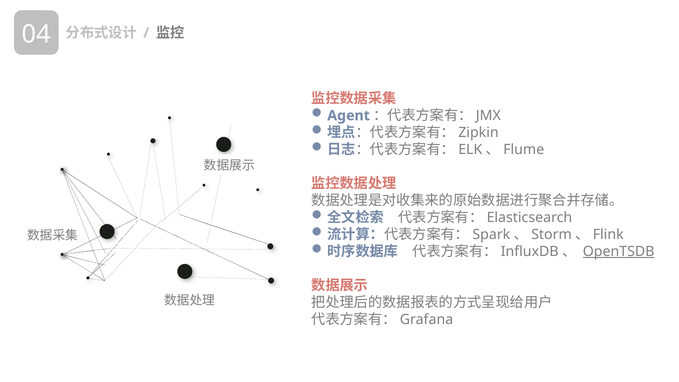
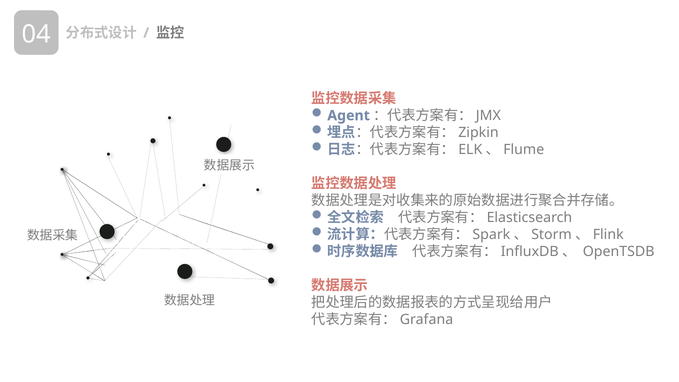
OpenTSDB underline: present -> none (619, 251)
